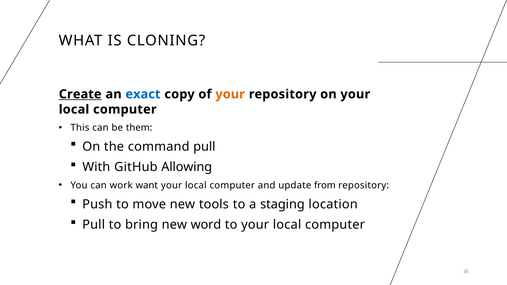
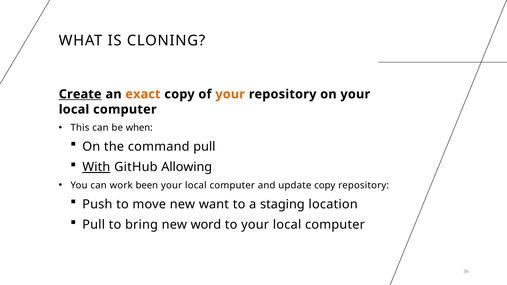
exact colour: blue -> orange (143, 94)
them: them -> when (139, 128)
With underline: none -> present (96, 167)
want: want -> been (147, 185)
update from: from -> copy (325, 185)
tools: tools -> want (214, 204)
